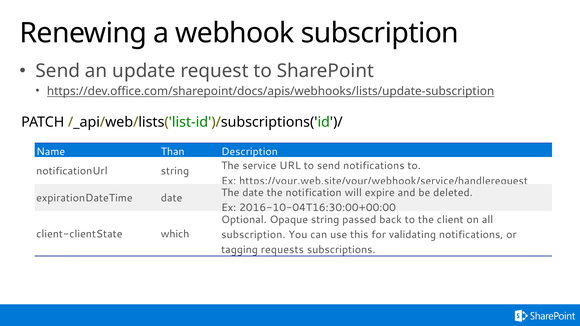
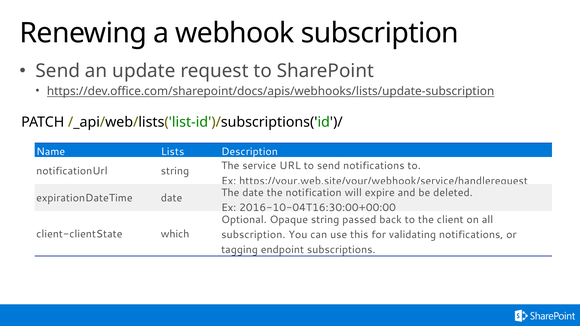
Than: Than -> Lists (173, 152)
requests: requests -> endpoint (282, 250)
